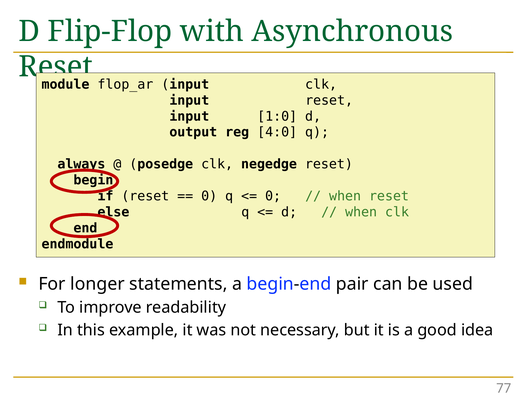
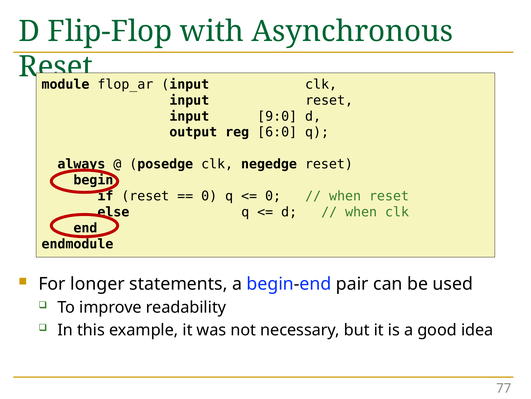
1:0: 1:0 -> 9:0 (277, 116)
4:0: 4:0 -> 6:0 (277, 132)
